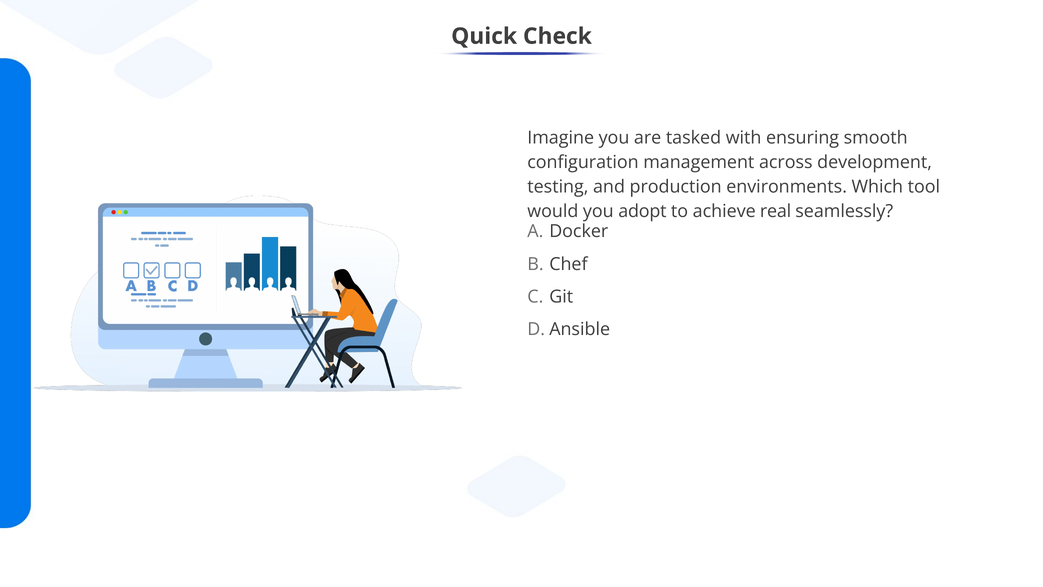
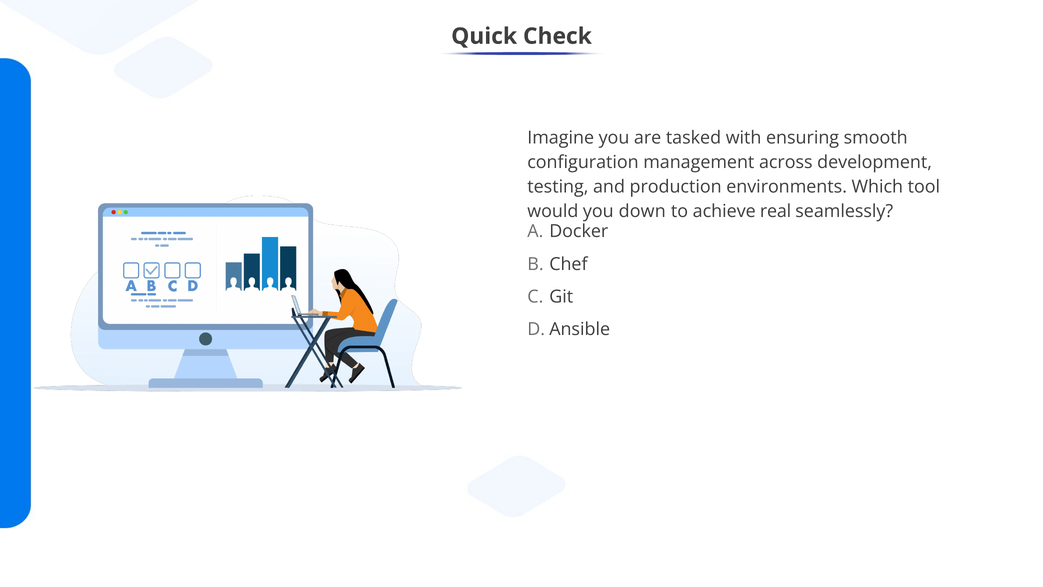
adopt: adopt -> down (642, 211)
